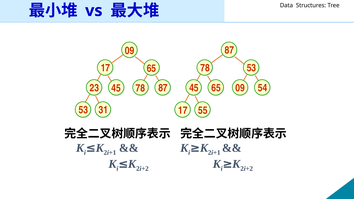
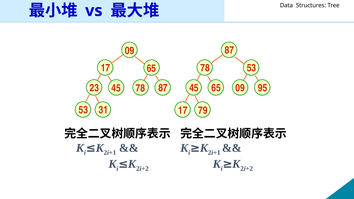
54: 54 -> 95 (263, 88)
55: 55 -> 79 (203, 110)
